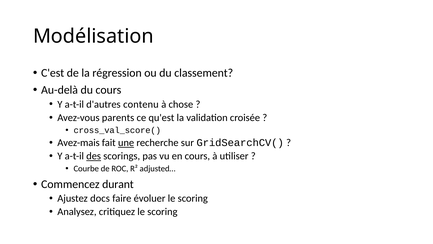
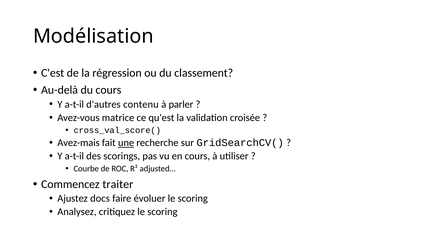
chose: chose -> parler (181, 104)
parents: parents -> matrice (118, 118)
des underline: present -> none (94, 156)
durant: durant -> traiter (118, 184)
